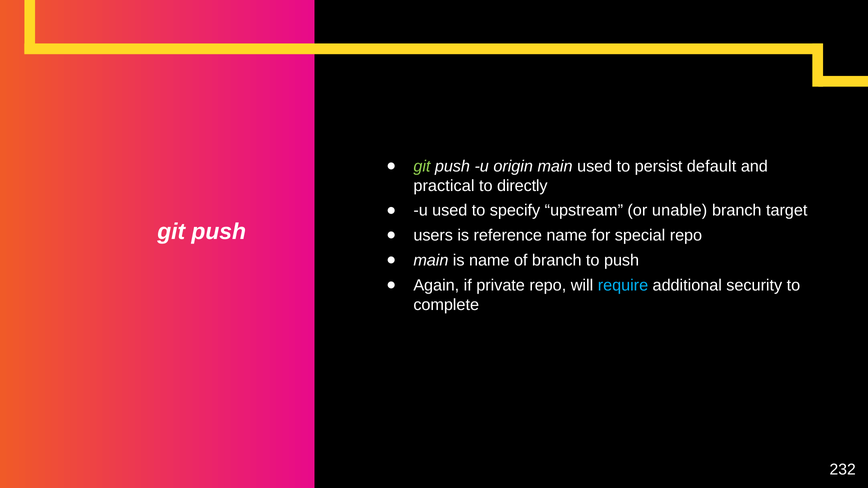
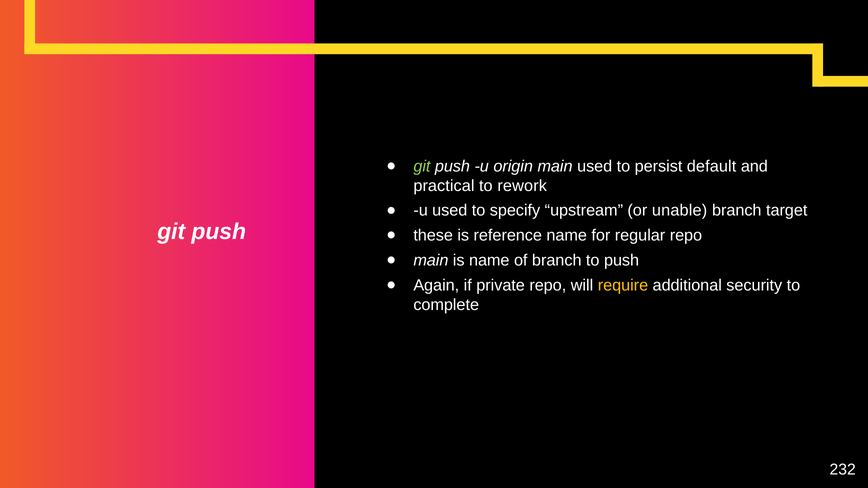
directly: directly -> rework (522, 186)
users: users -> these (433, 236)
special: special -> regular (640, 236)
require colour: light blue -> yellow (623, 286)
